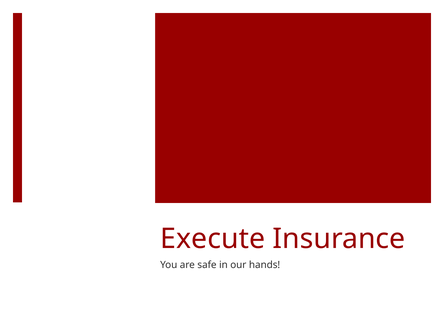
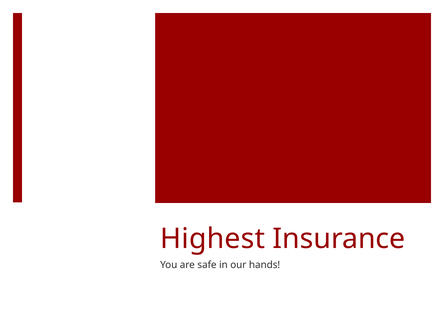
Execute: Execute -> Highest (213, 239)
